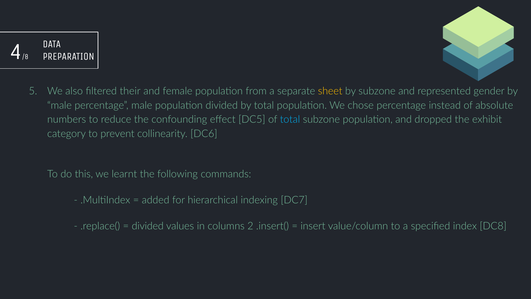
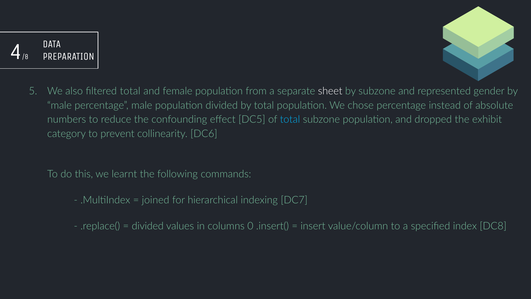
filtered their: their -> total (130, 91)
sheet colour: yellow -> white (330, 91)
added: added -> joined (156, 200)
2: 2 -> 0 (250, 226)
